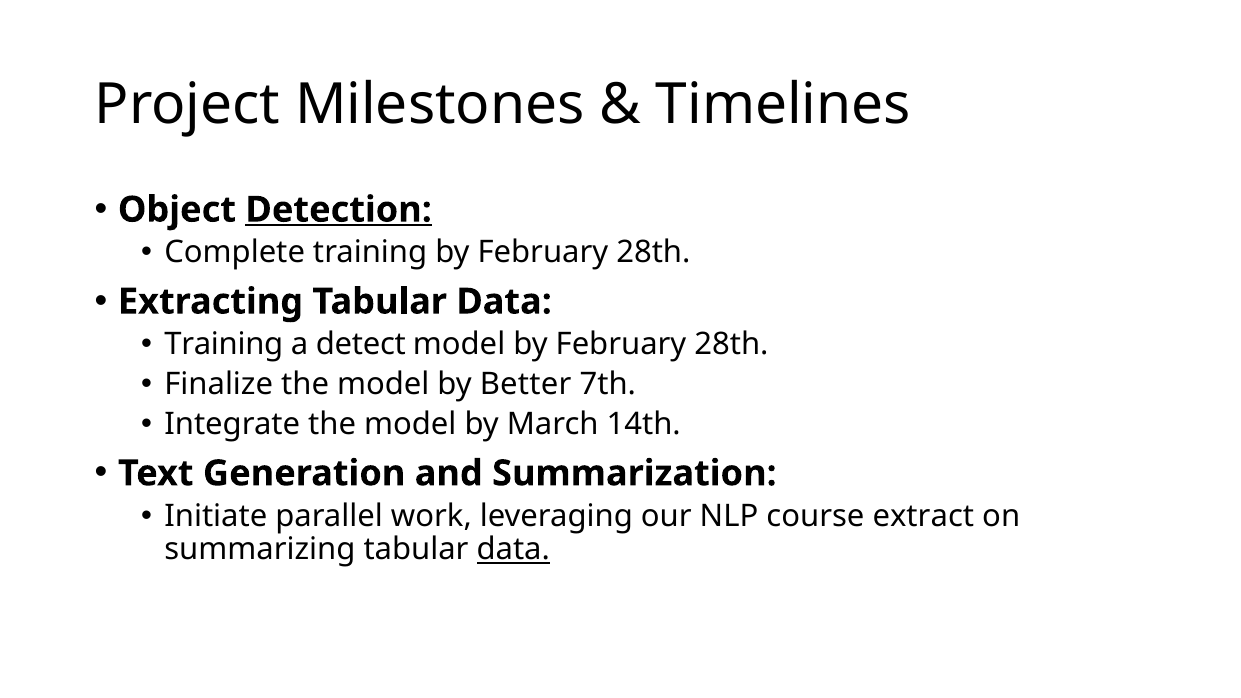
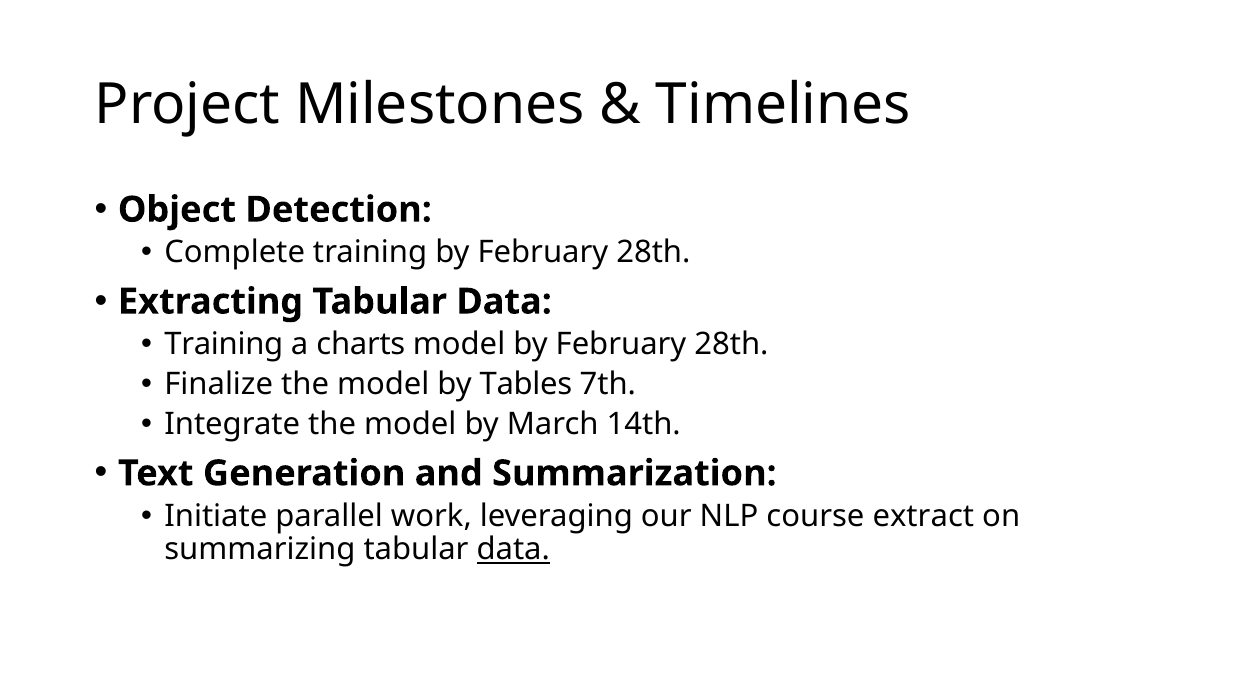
Detection underline: present -> none (339, 210)
detect: detect -> charts (361, 344)
Better: Better -> Tables (526, 384)
